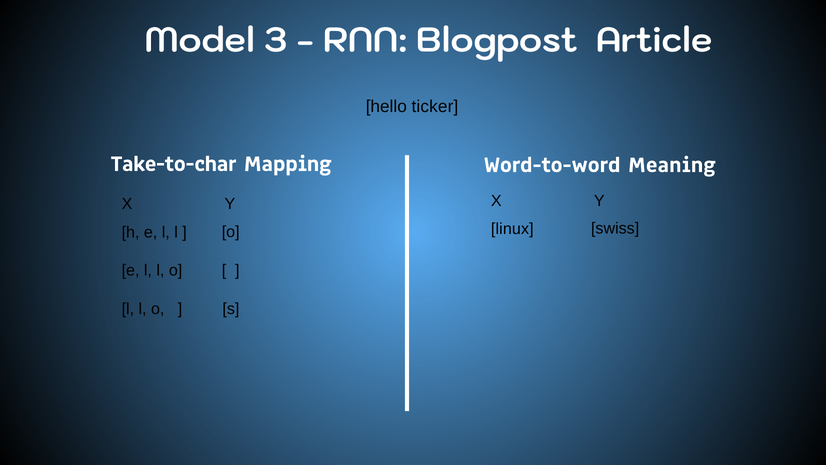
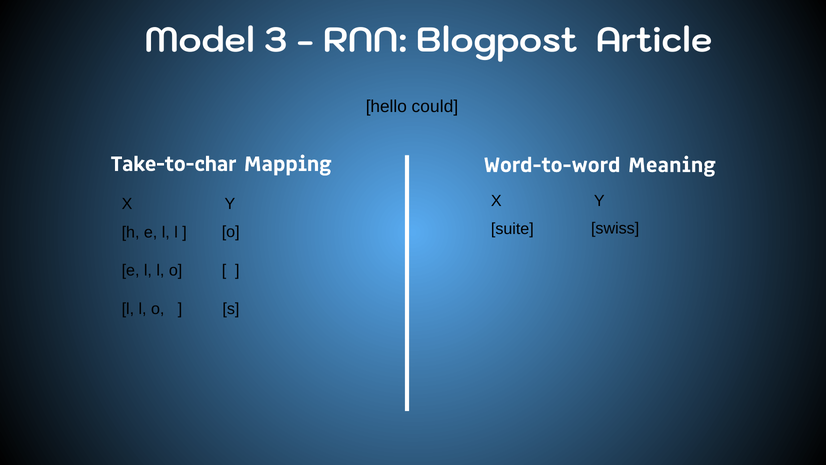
ticker: ticker -> could (435, 107)
linux: linux -> suite (512, 229)
